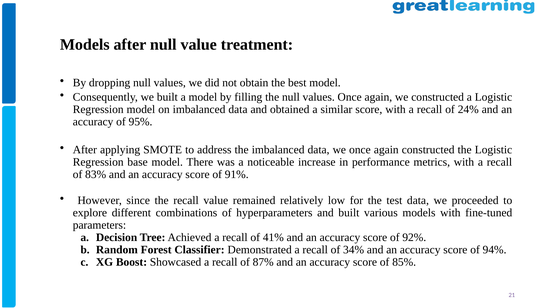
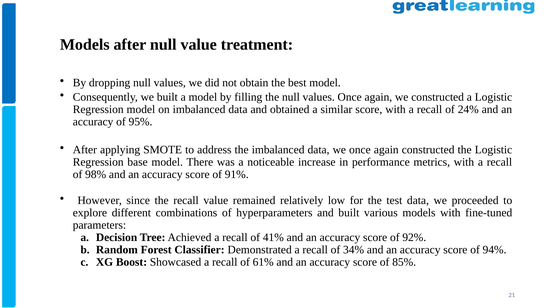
83%: 83% -> 98% (96, 175)
87%: 87% -> 61% (263, 262)
